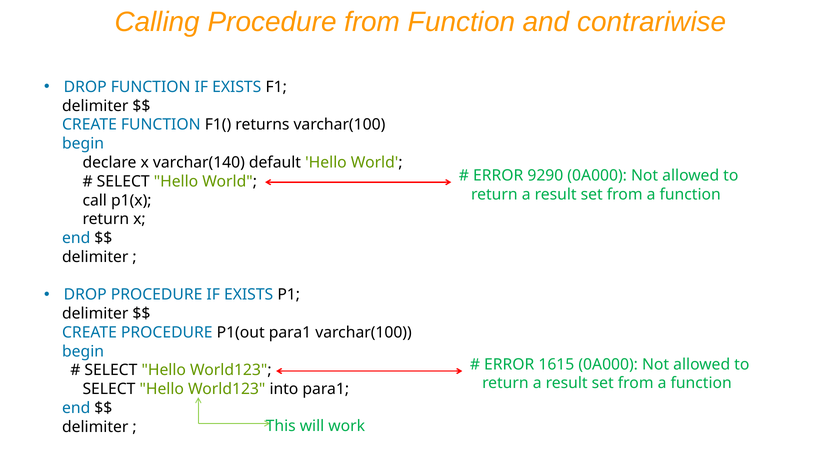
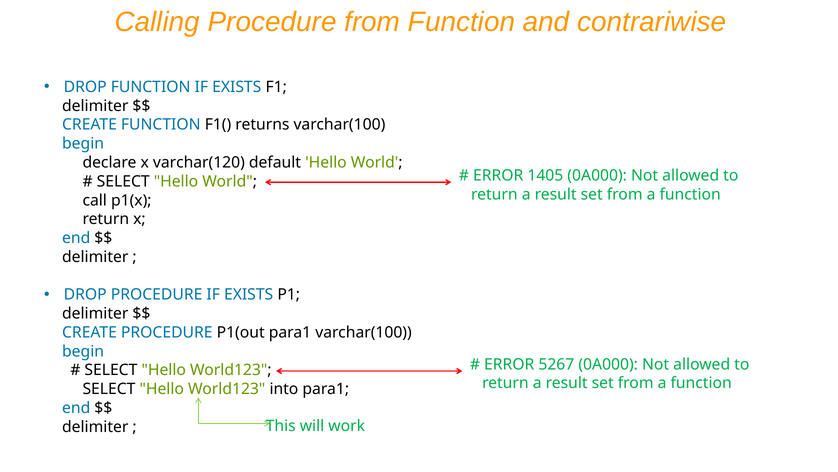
varchar(140: varchar(140 -> varchar(120 (199, 162)
9290: 9290 -> 1405 (545, 175)
1615: 1615 -> 5267 (556, 364)
